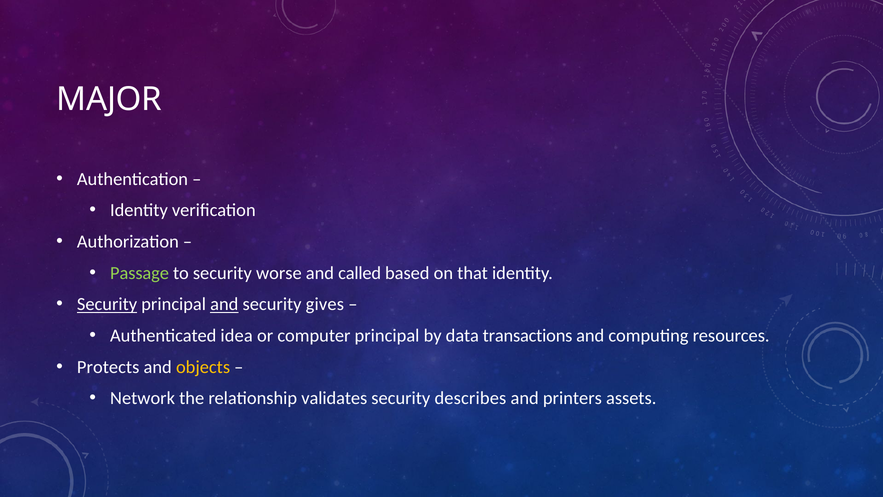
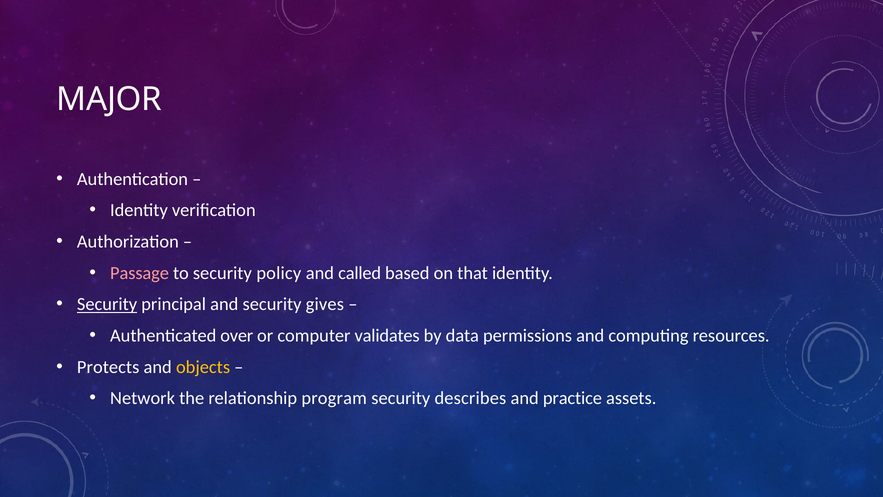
Passage colour: light green -> pink (140, 273)
worse: worse -> policy (279, 273)
and underline: present -> none (224, 304)
idea: idea -> over (237, 336)
computer principal: principal -> validates (387, 336)
transactions: transactions -> permissions (528, 336)
validates: validates -> program (334, 398)
printers: printers -> practice (572, 398)
